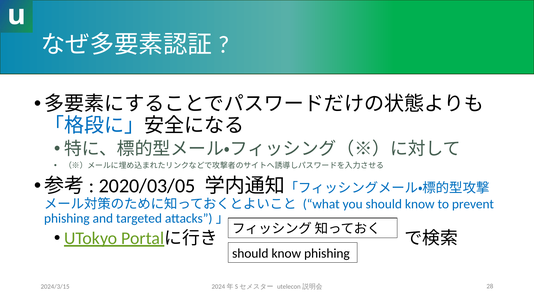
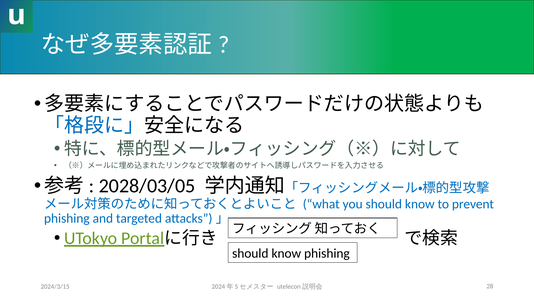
2020/03/05: 2020/03/05 -> 2028/03/05 (147, 186)
